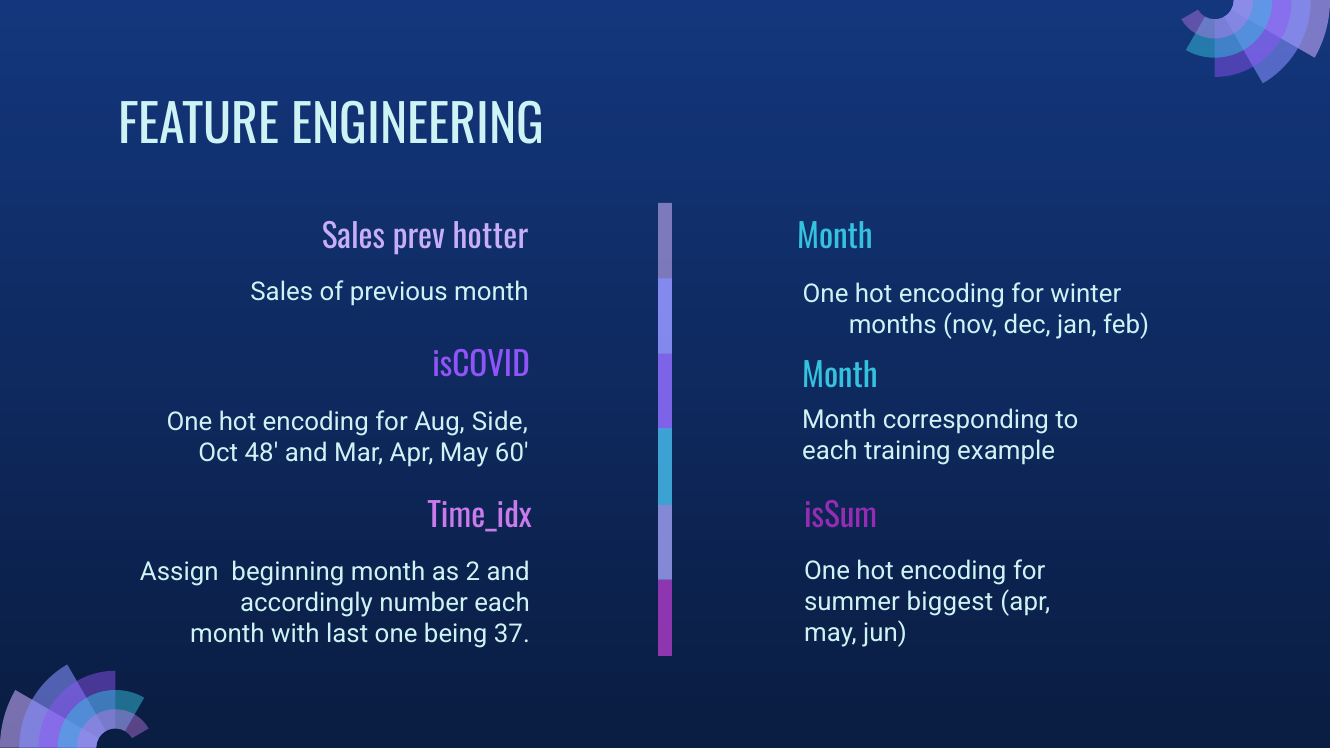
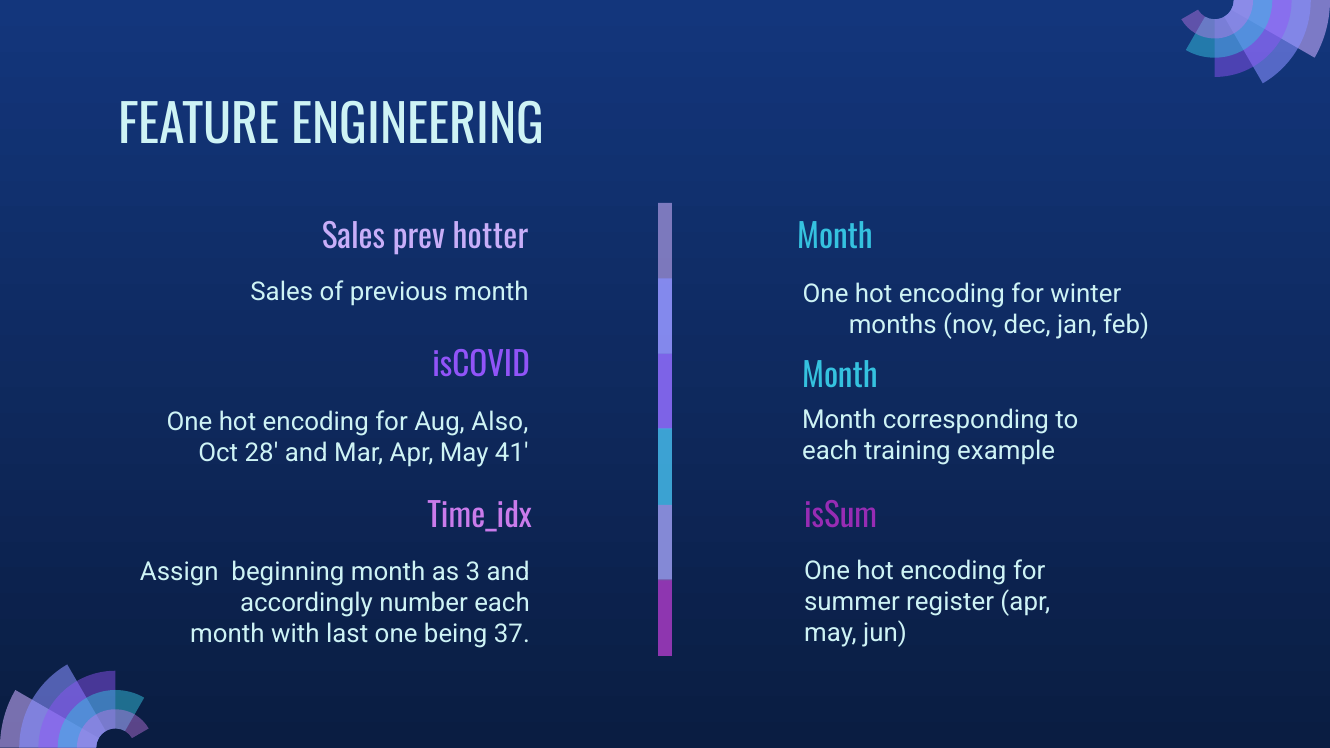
Side: Side -> Also (500, 422)
48: 48 -> 28 (261, 453)
60: 60 -> 41 (512, 453)
2: 2 -> 3 (473, 572)
biggest: biggest -> register (950, 602)
